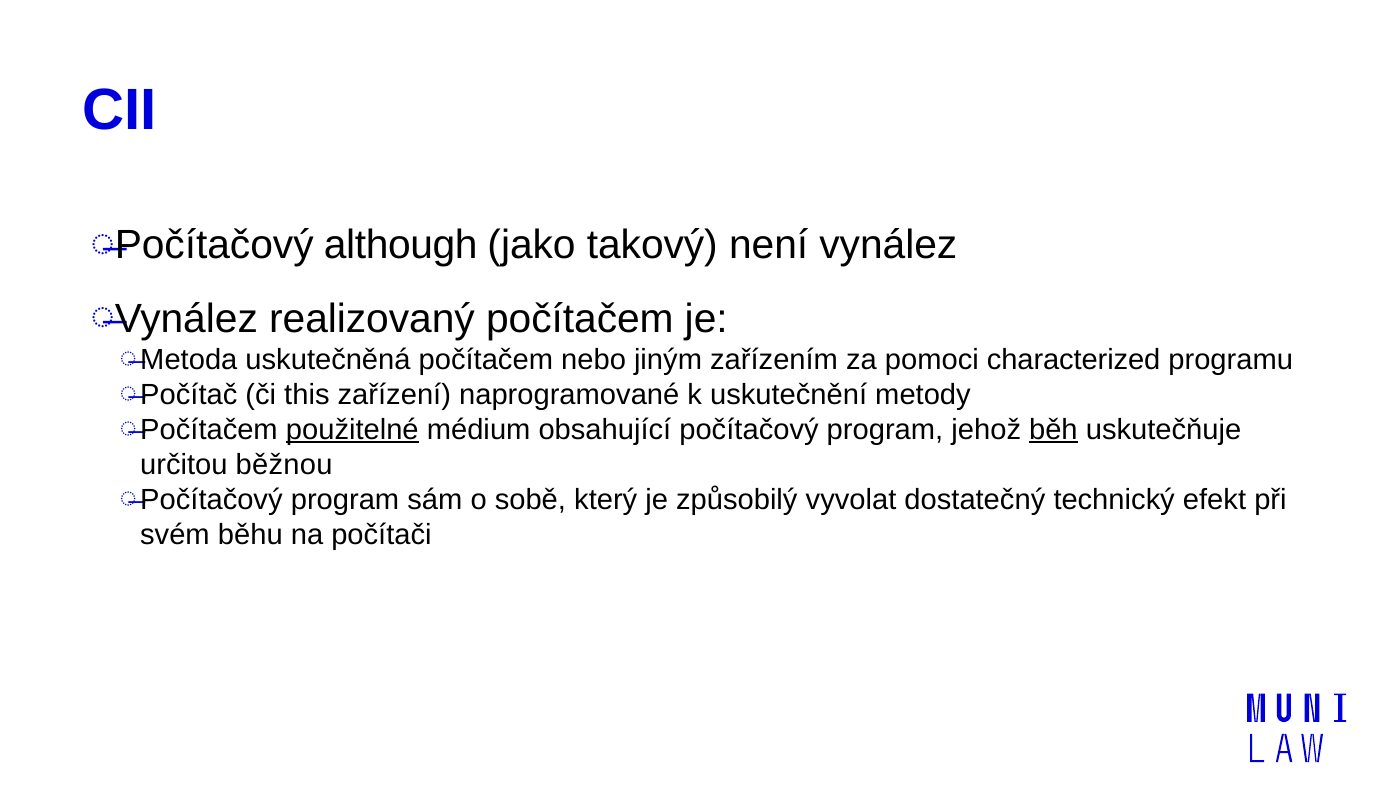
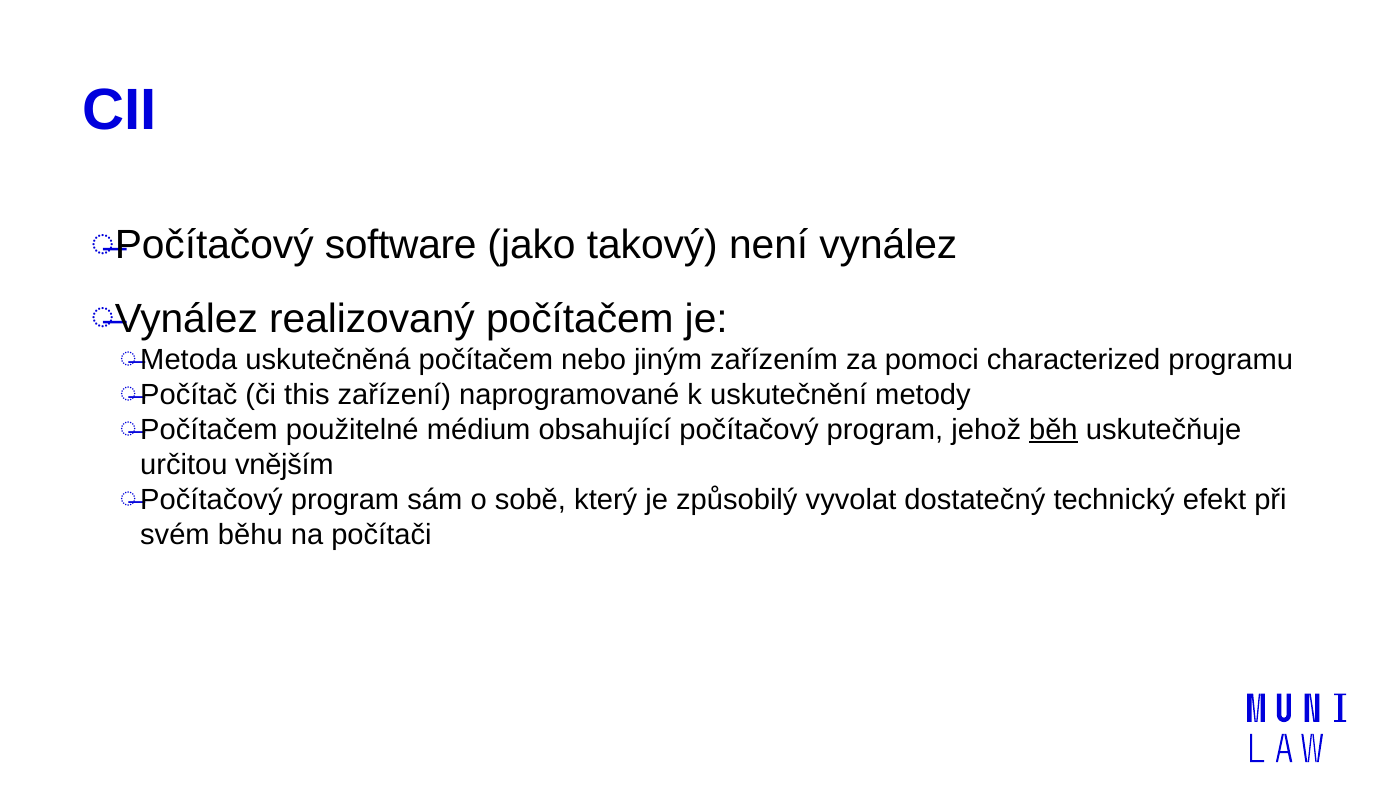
although: although -> software (401, 245)
použitelné underline: present -> none (352, 430)
běžnou: běžnou -> vnějším (284, 465)
